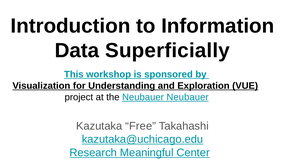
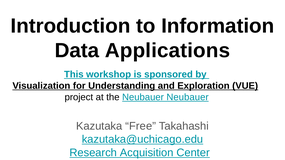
Superficially: Superficially -> Applications (168, 51)
Meaningful: Meaningful -> Acquisition (147, 153)
